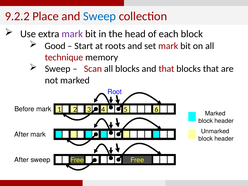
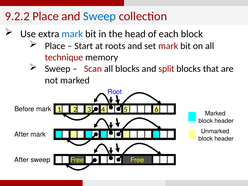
mark colour: purple -> blue (72, 34)
Good: Good -> Place (55, 46)
and that: that -> split (166, 69)
